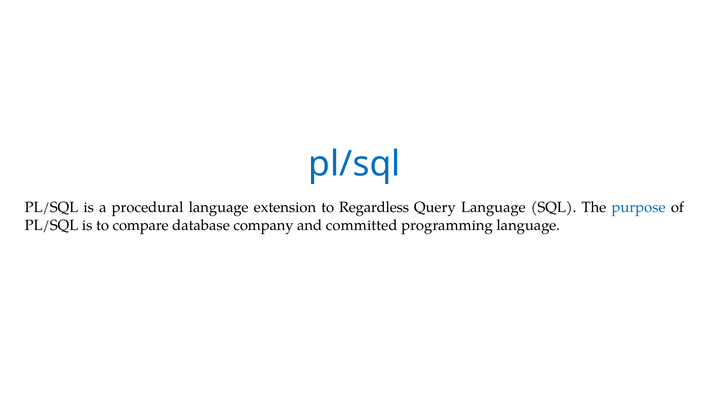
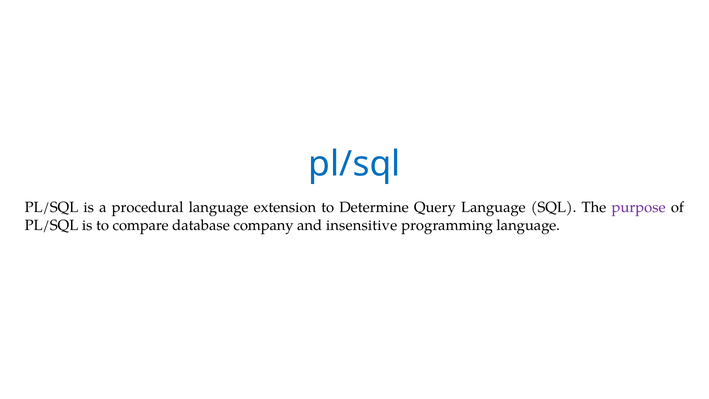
Regardless: Regardless -> Determine (374, 207)
purpose colour: blue -> purple (639, 207)
committed: committed -> insensitive (362, 225)
